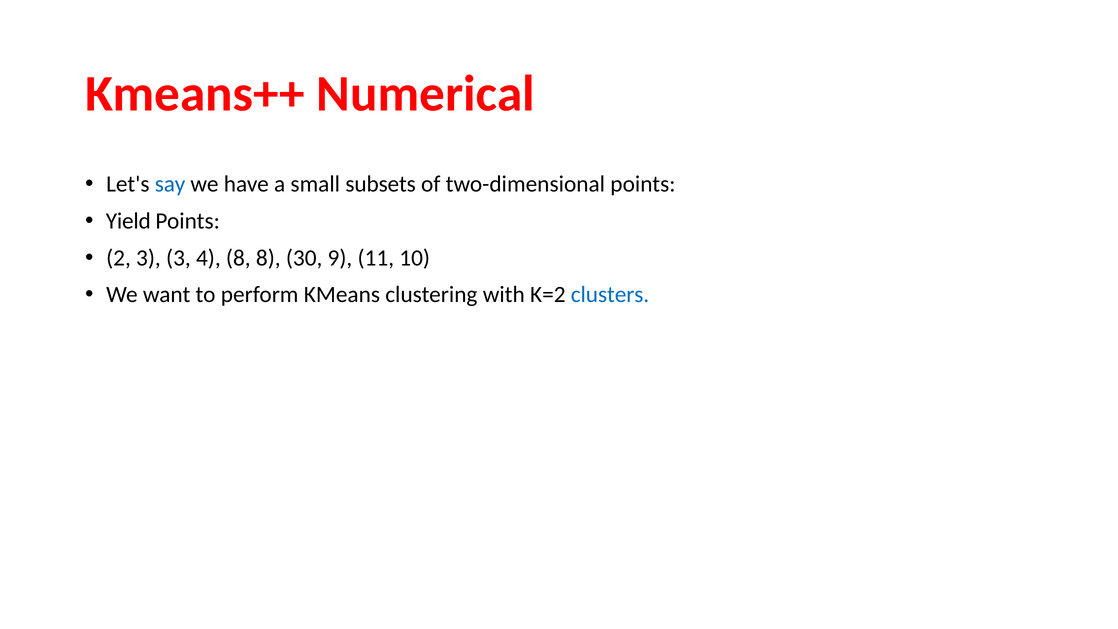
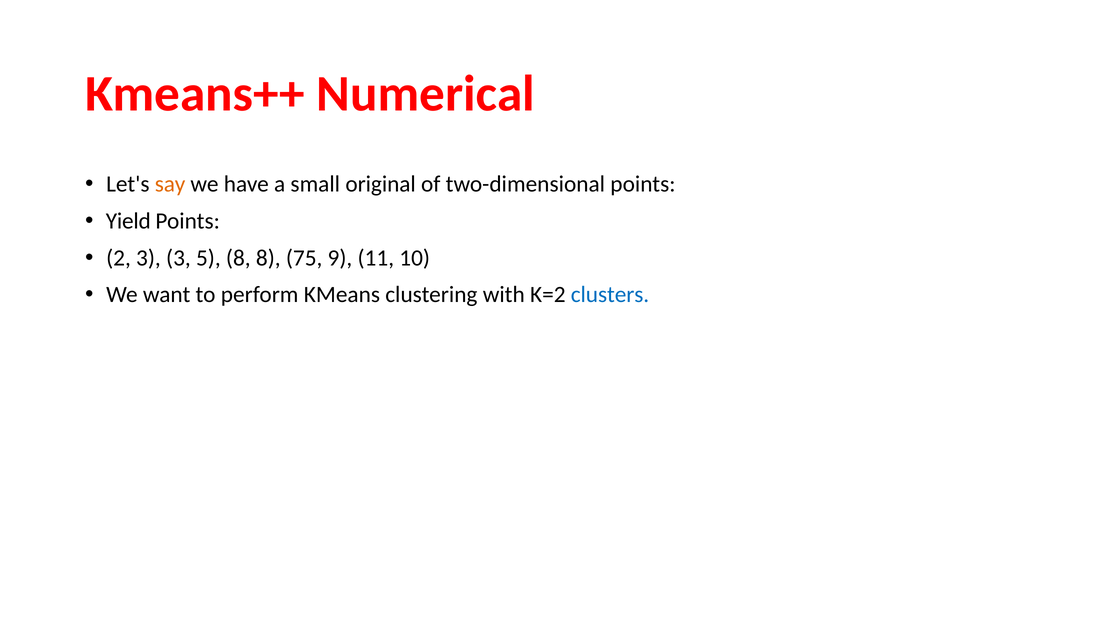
say colour: blue -> orange (170, 184)
subsets: subsets -> original (381, 184)
4: 4 -> 5 (208, 258)
30: 30 -> 75 (304, 258)
